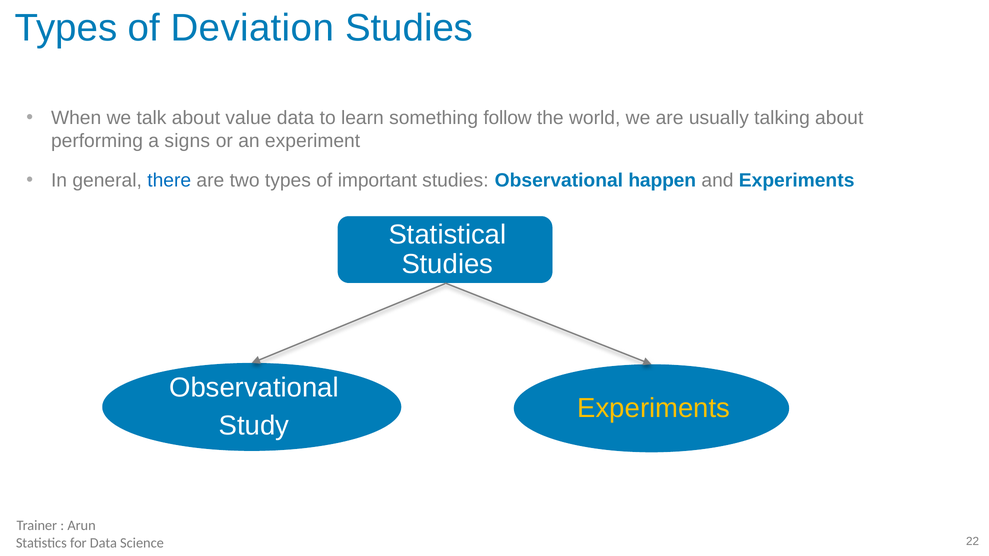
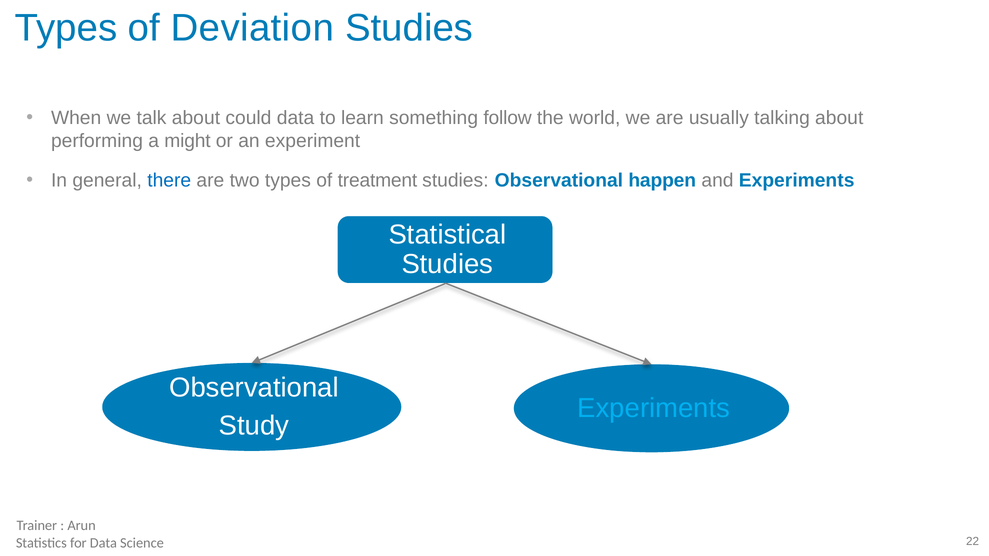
value: value -> could (248, 118)
signs: signs -> might (187, 141)
important: important -> treatment (377, 181)
Experiments colour: yellow -> light blue (654, 408)
